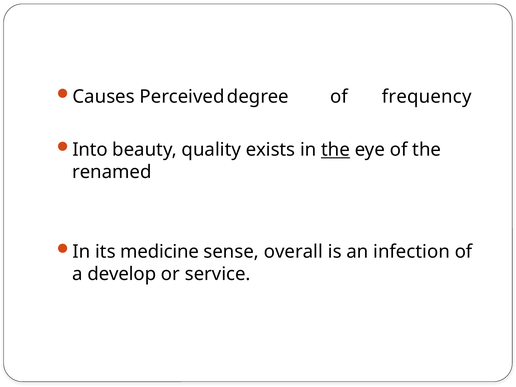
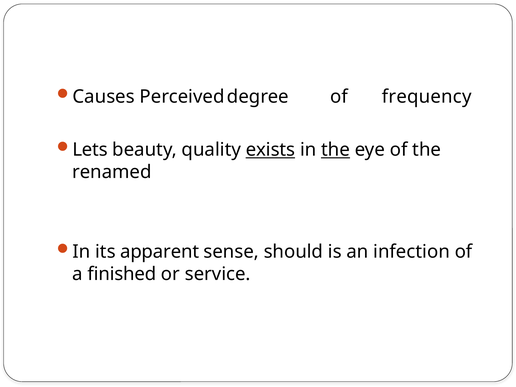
Into: Into -> Lets (90, 150)
exists underline: none -> present (270, 150)
medicine: medicine -> apparent (160, 252)
overall: overall -> should (293, 252)
develop: develop -> finished (122, 274)
